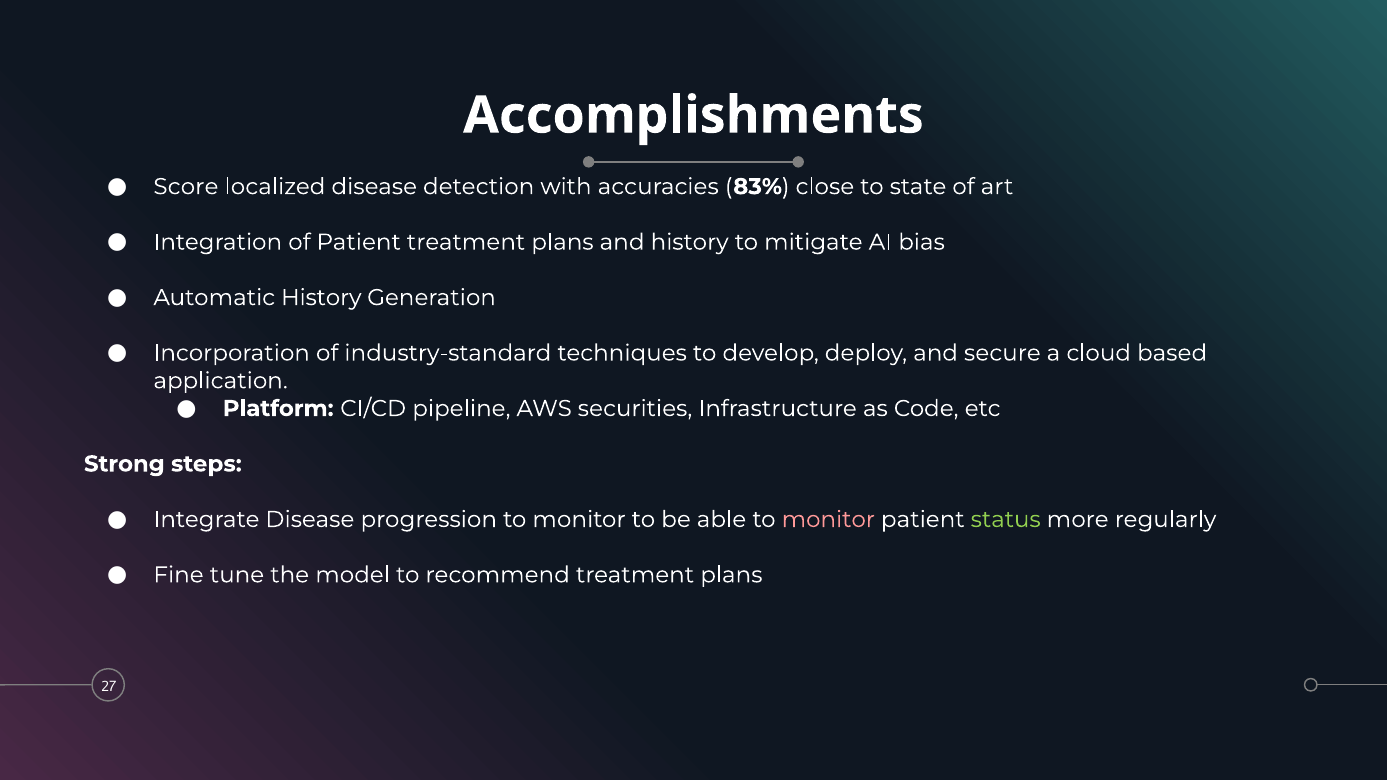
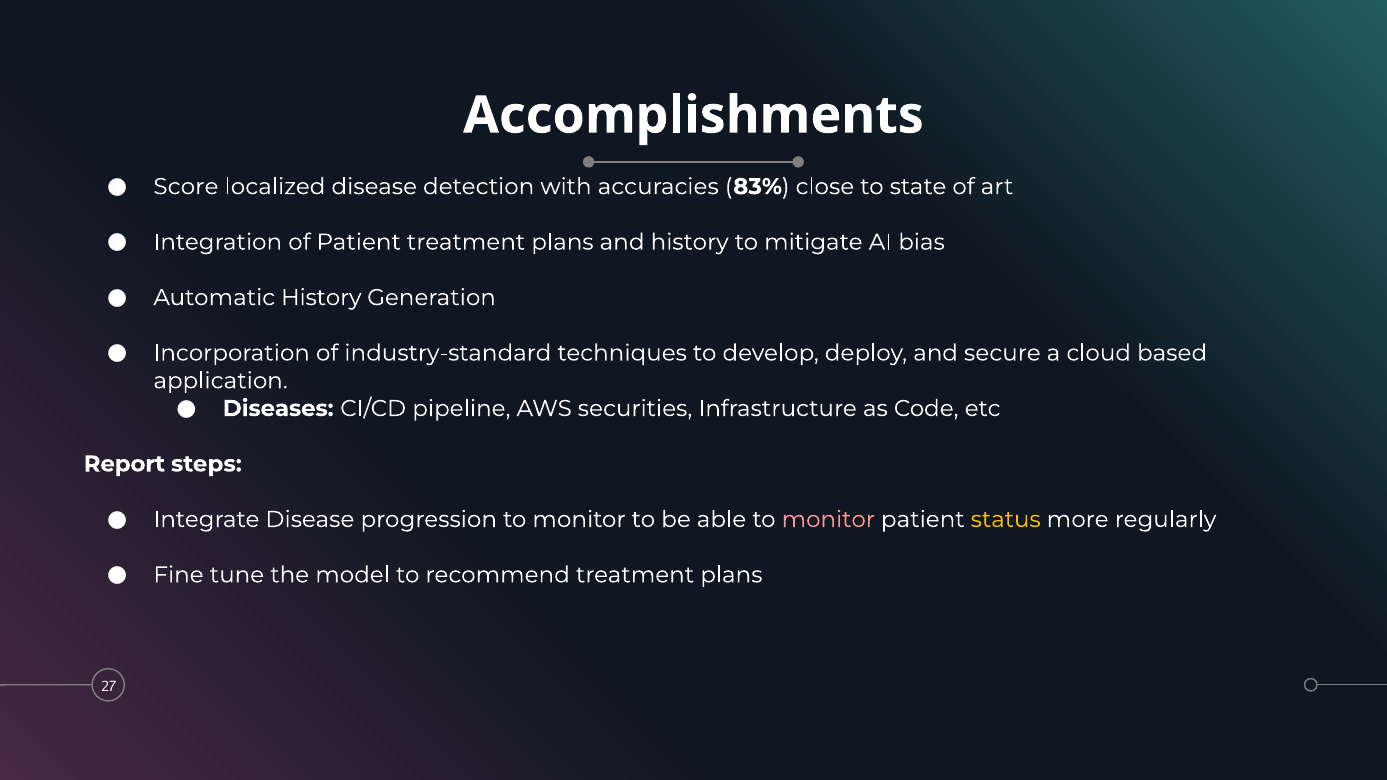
Platform: Platform -> Diseases (278, 409)
Strong: Strong -> Report (124, 464)
status colour: light green -> yellow (1006, 520)
